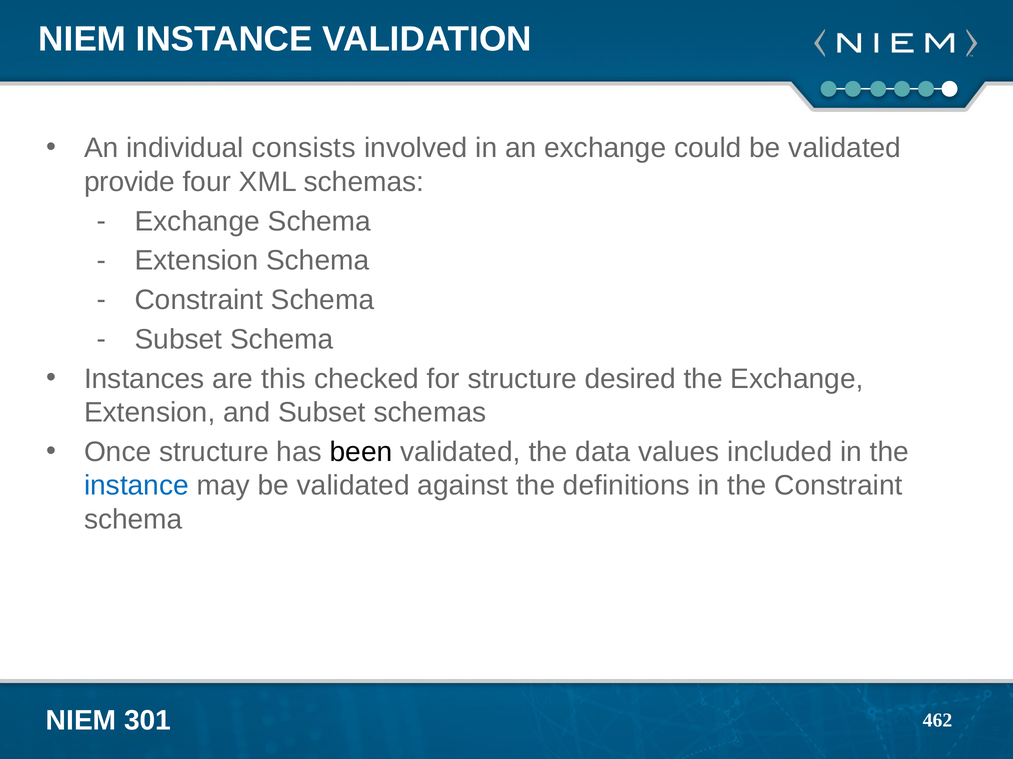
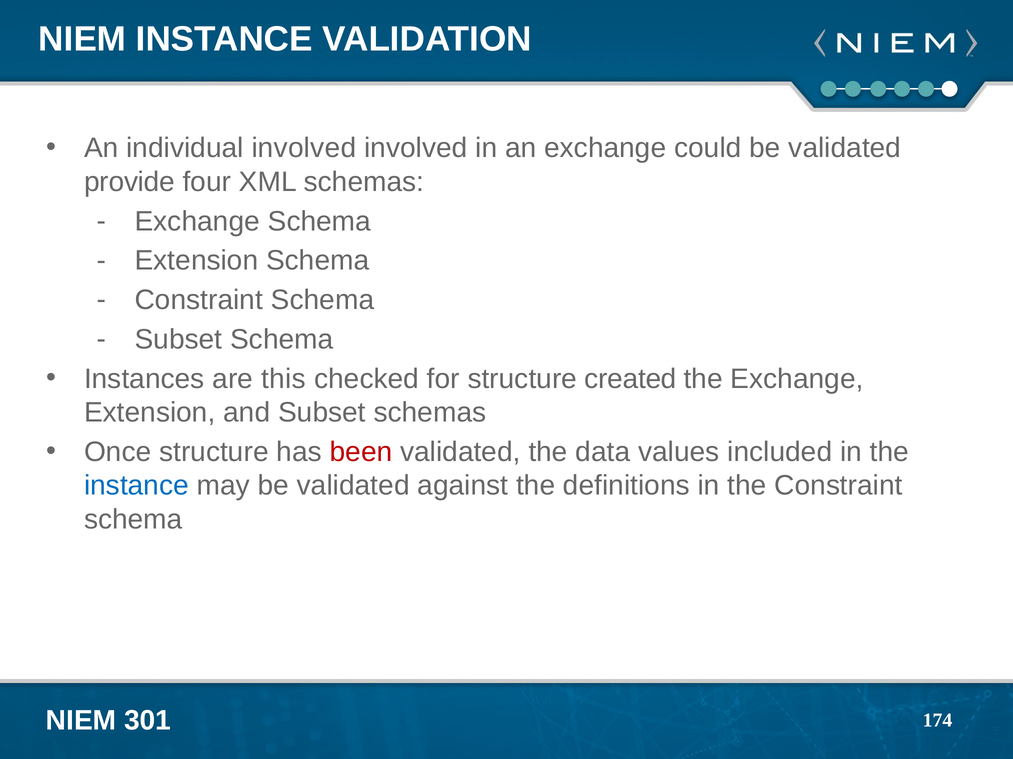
individual consists: consists -> involved (304, 148)
desired: desired -> created (631, 379)
been colour: black -> red (361, 452)
462: 462 -> 174 (937, 721)
